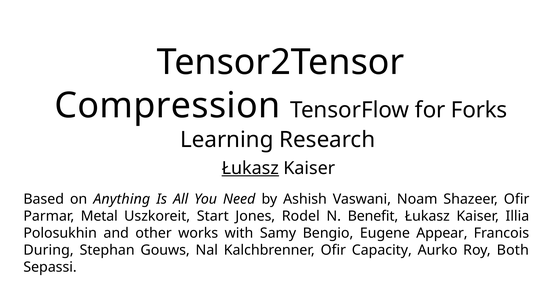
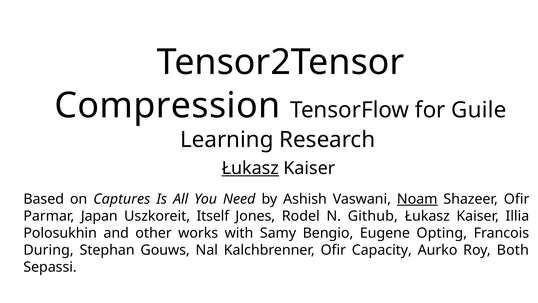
Forks: Forks -> Guile (479, 110)
Anything: Anything -> Captures (122, 199)
Noam underline: none -> present (417, 199)
Metal: Metal -> Japan (99, 216)
Start: Start -> Itself (213, 216)
Benefit: Benefit -> Github (373, 216)
Appear: Appear -> Opting (442, 233)
